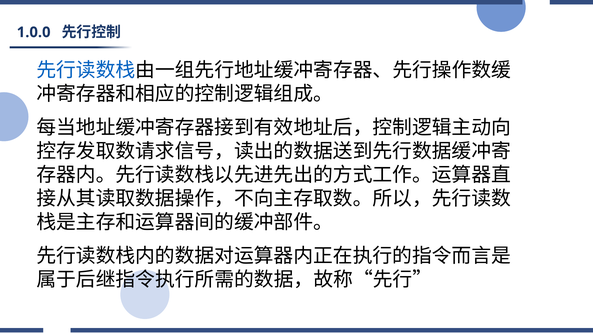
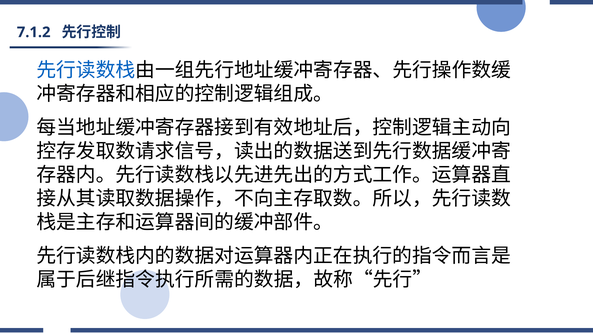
1.0.0: 1.0.0 -> 7.1.2 (34, 32)
